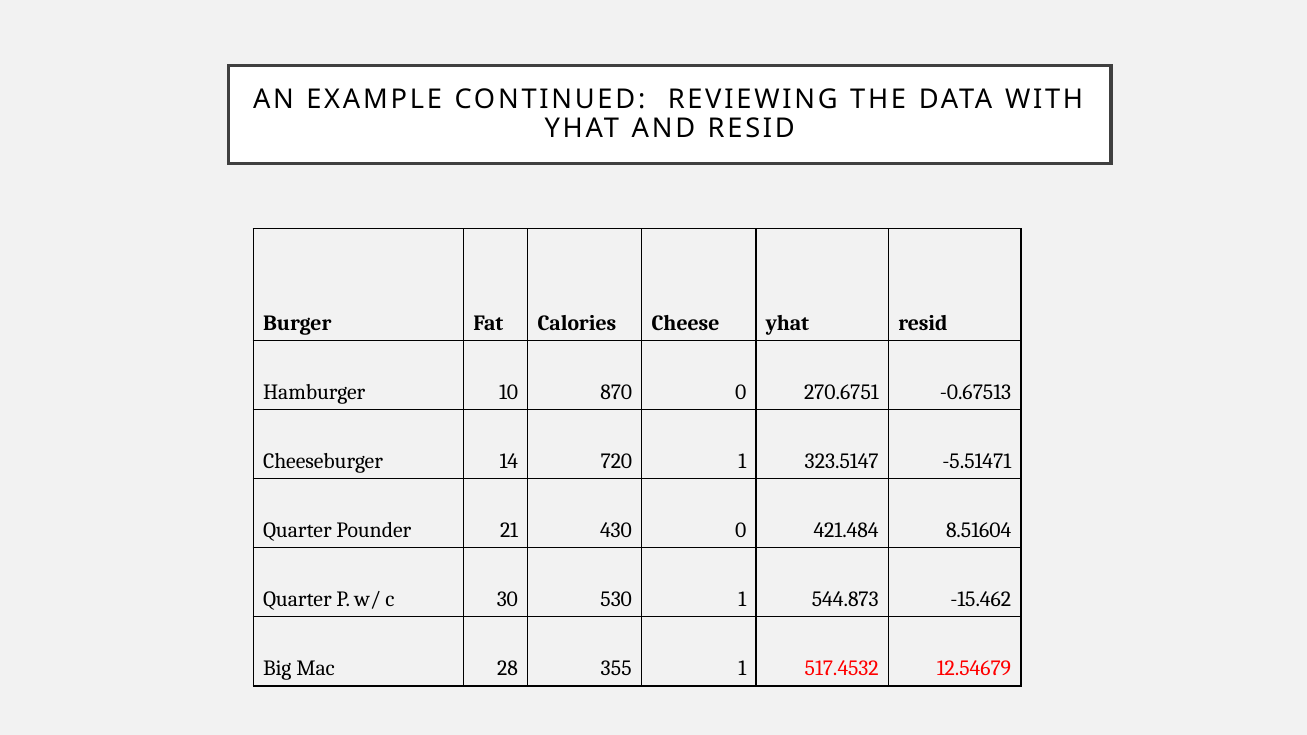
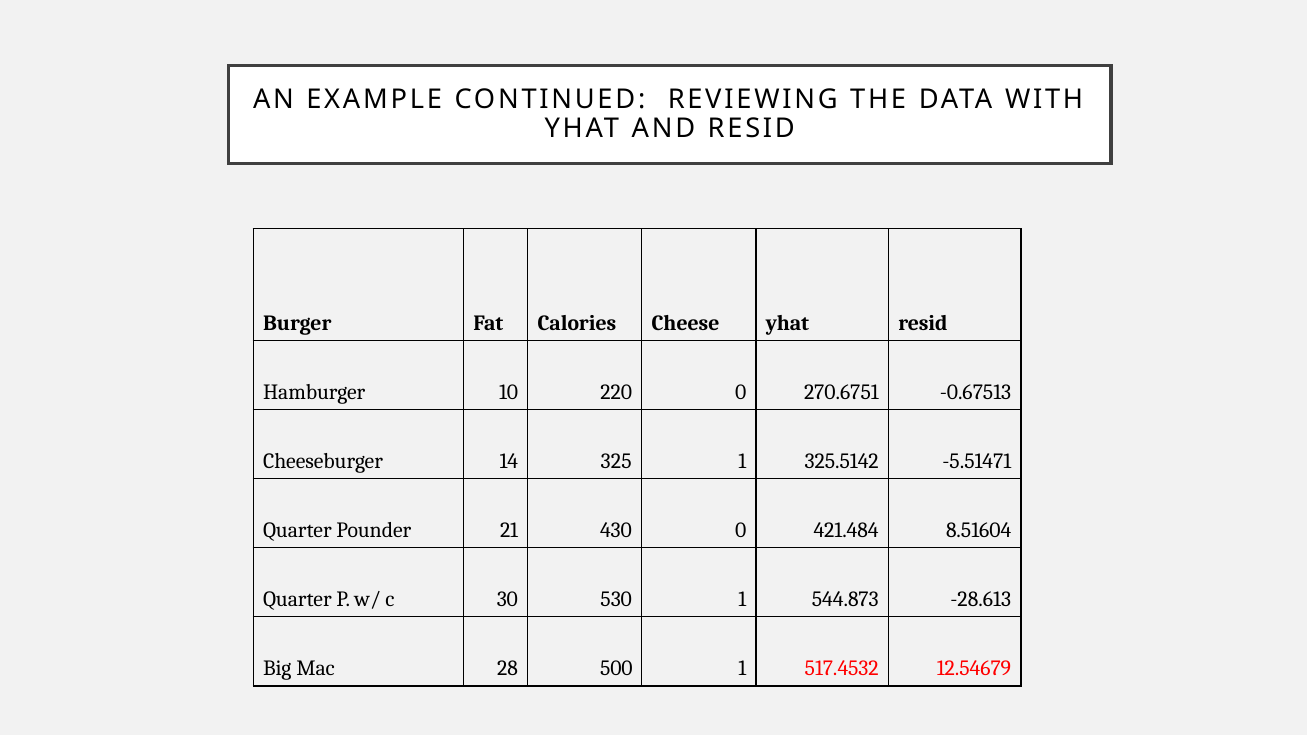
870: 870 -> 220 (616, 392)
720: 720 -> 325 (616, 461)
323.5147: 323.5147 -> 325.5142 (842, 461)
-15.462: -15.462 -> -28.613 (981, 600)
355: 355 -> 500 (616, 669)
